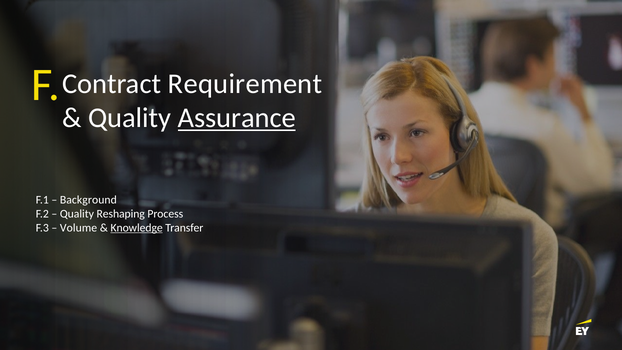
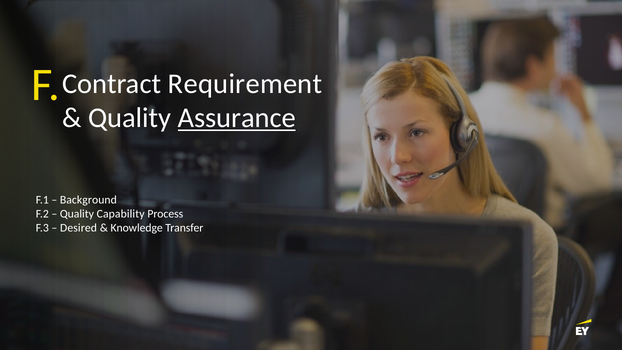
Reshaping: Reshaping -> Capability (121, 214)
Volume: Volume -> Desired (79, 228)
Knowledge underline: present -> none (137, 228)
